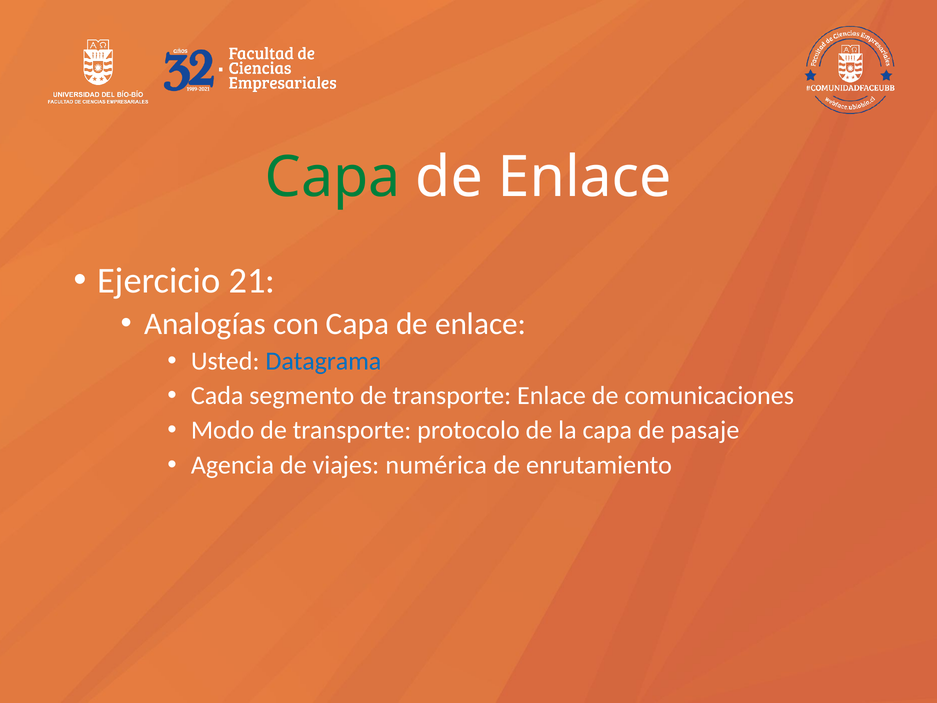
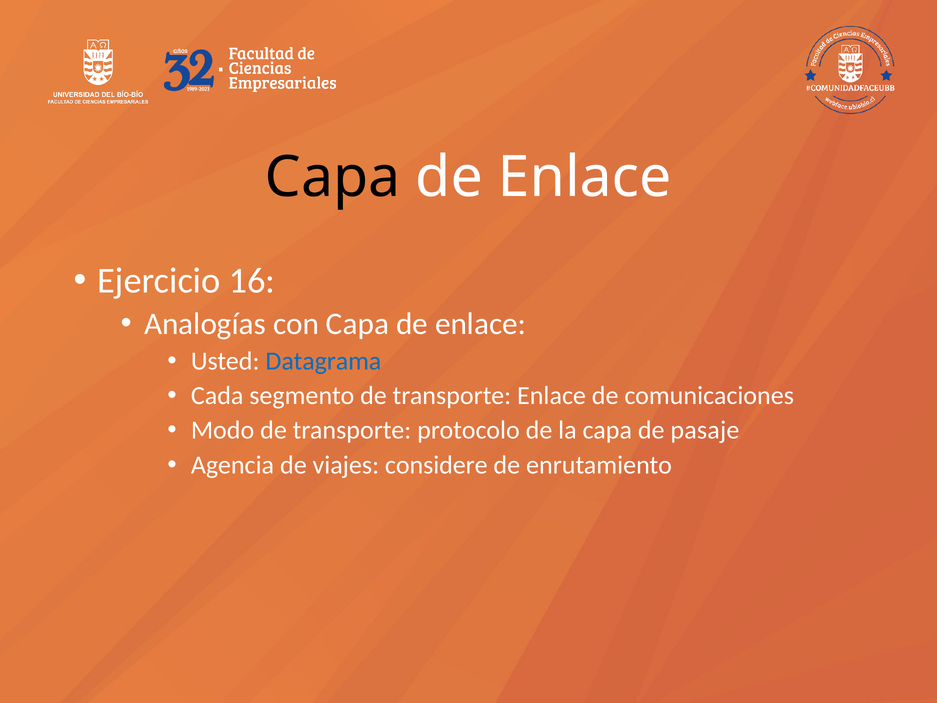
Capa colour: green -> black (333, 177)
21: 21 -> 16 (252, 281)
numérica: numérica -> considere (436, 465)
